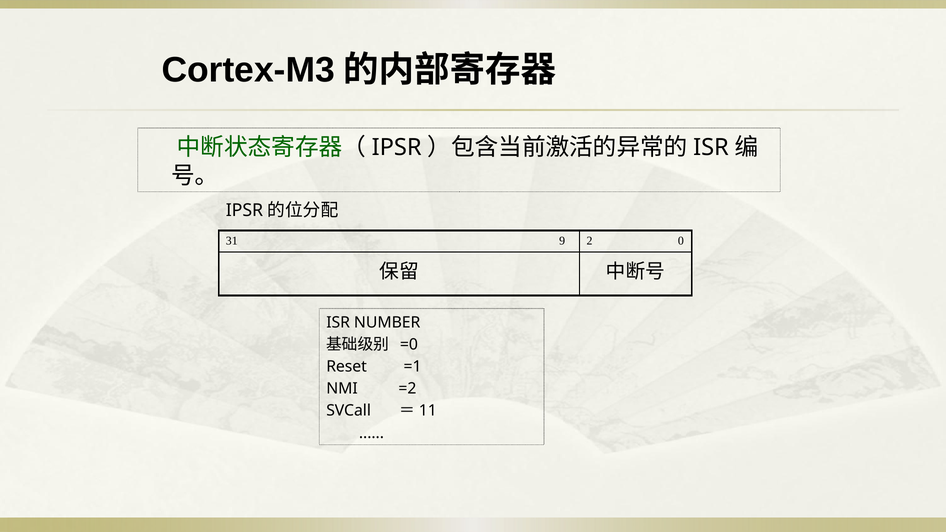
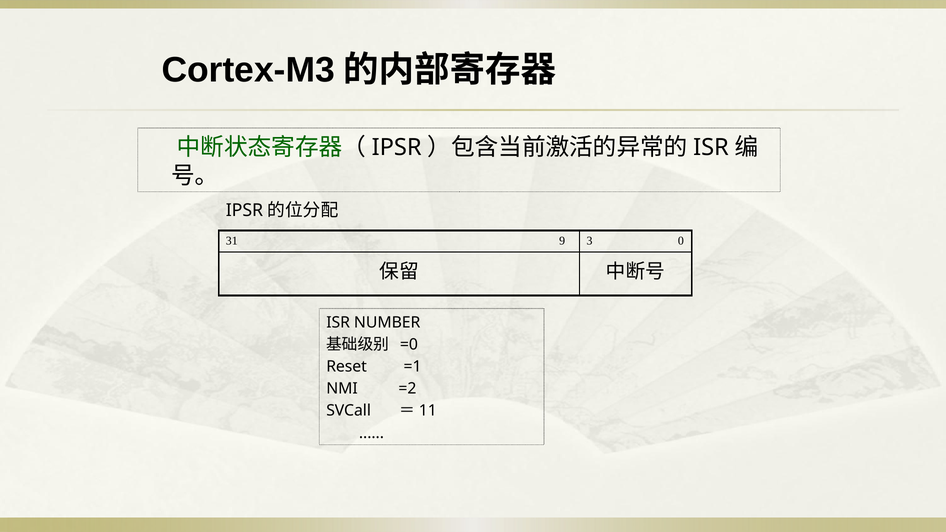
2: 2 -> 3 (589, 241)
